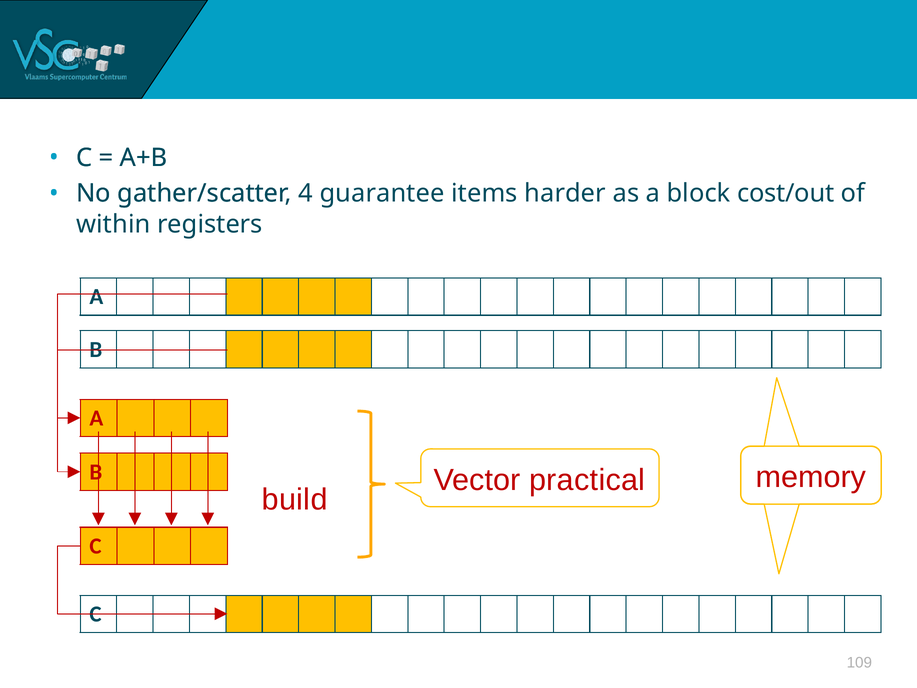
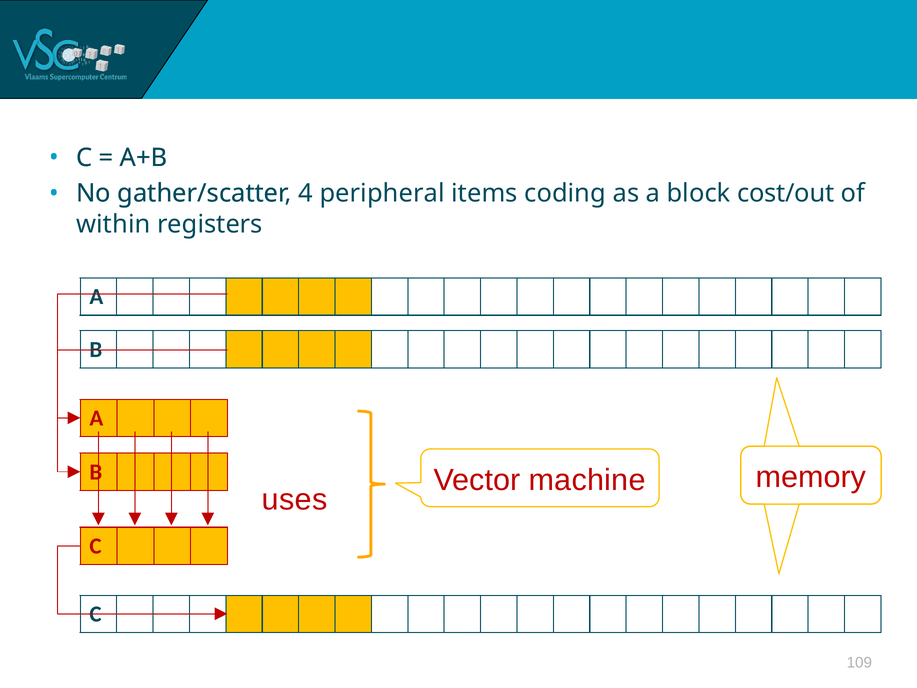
guarantee: guarantee -> peripheral (382, 193)
harder: harder -> coding (565, 193)
practical: practical -> machine (587, 480)
build: build -> uses (295, 500)
